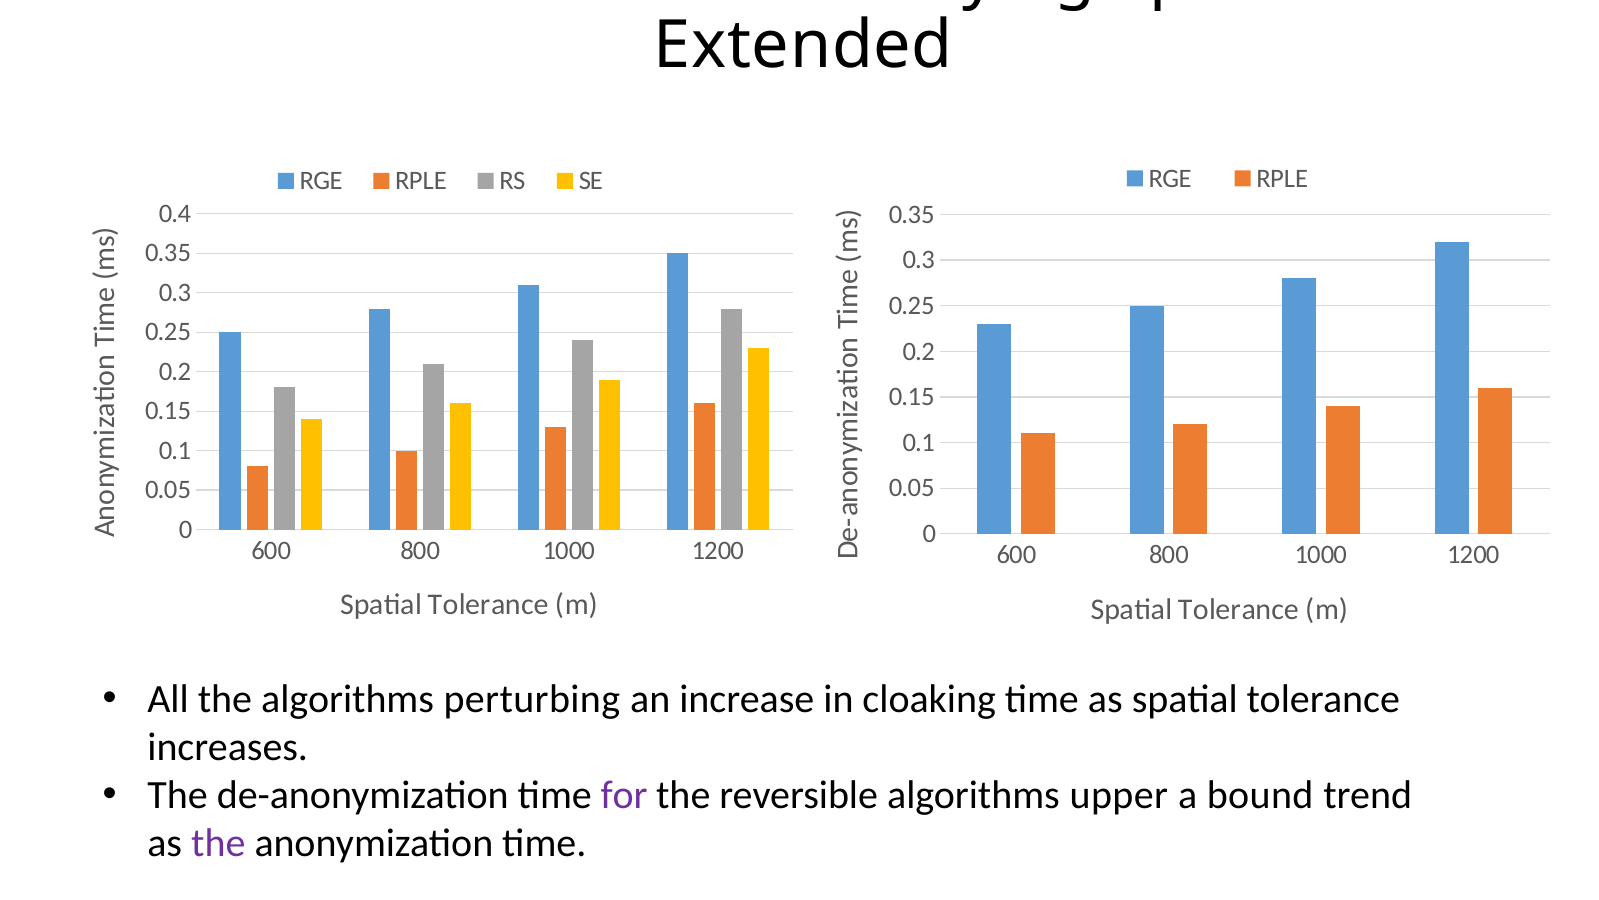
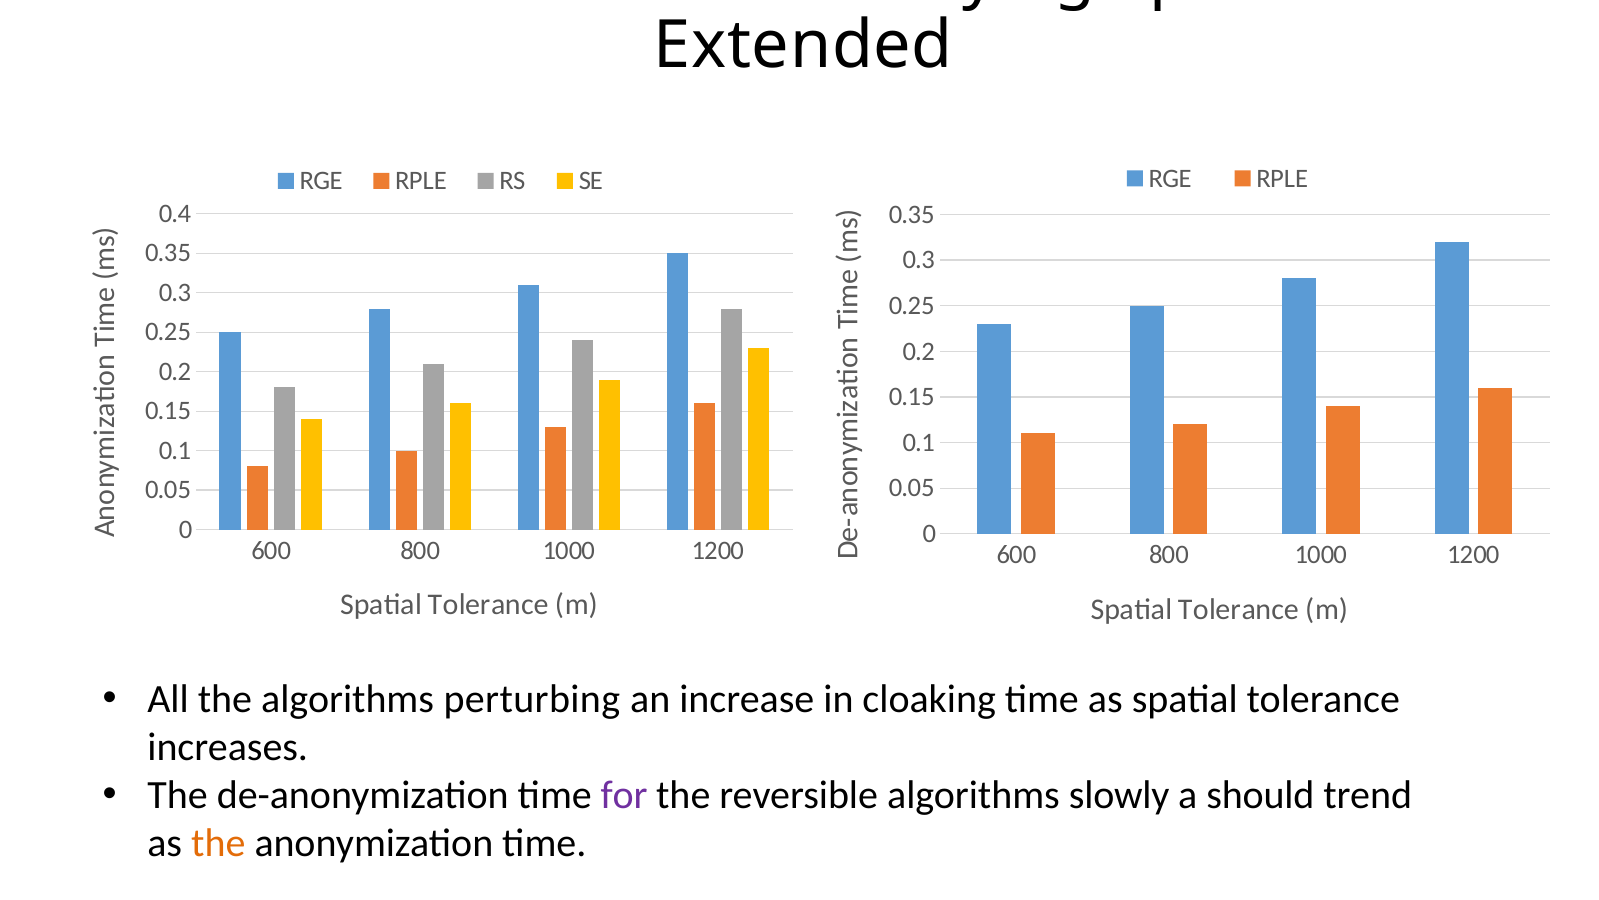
upper: upper -> slowly (1119, 795)
bound: bound -> should (1260, 795)
the colour: purple -> orange (218, 843)
